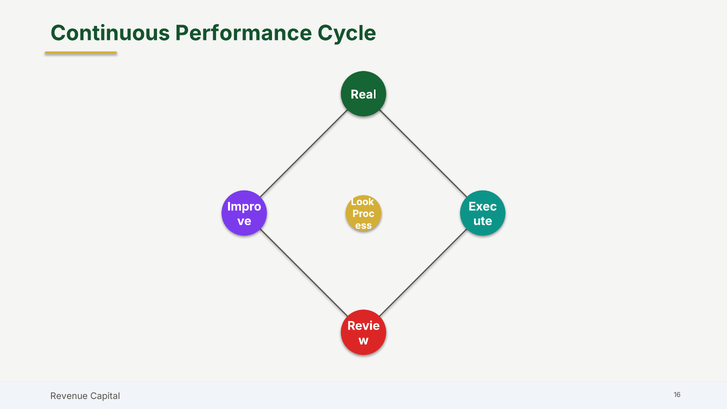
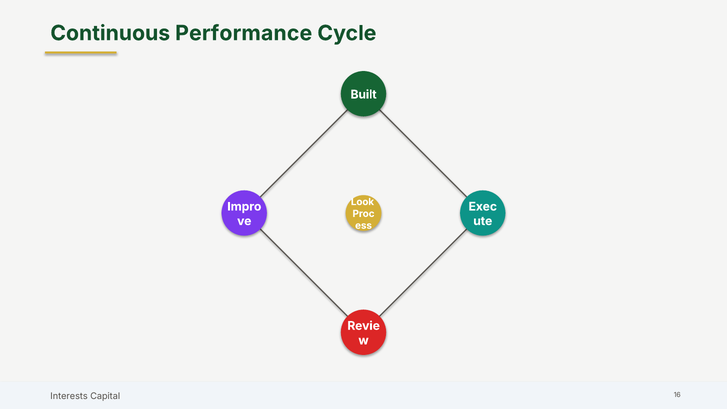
Real: Real -> Built (364, 95)
Revenue: Revenue -> Interests (69, 396)
